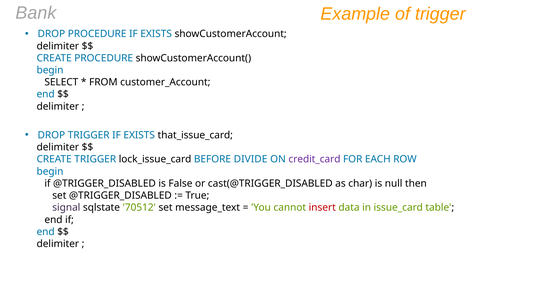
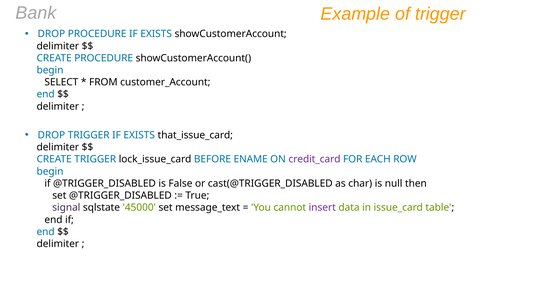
DIVIDE: DIVIDE -> ENAME (251, 159)
70512: 70512 -> 45000 (139, 208)
insert colour: red -> purple (322, 208)
